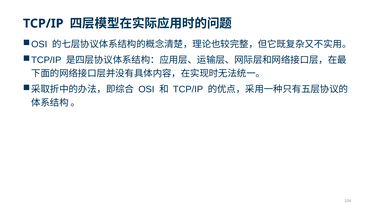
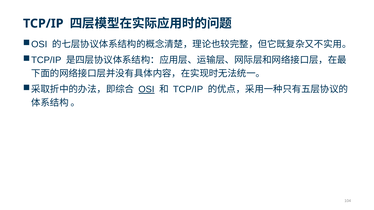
OSI underline: none -> present (146, 89)
